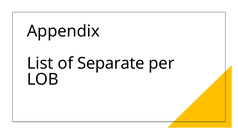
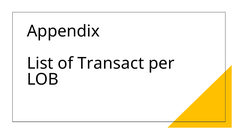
Separate: Separate -> Transact (111, 63)
